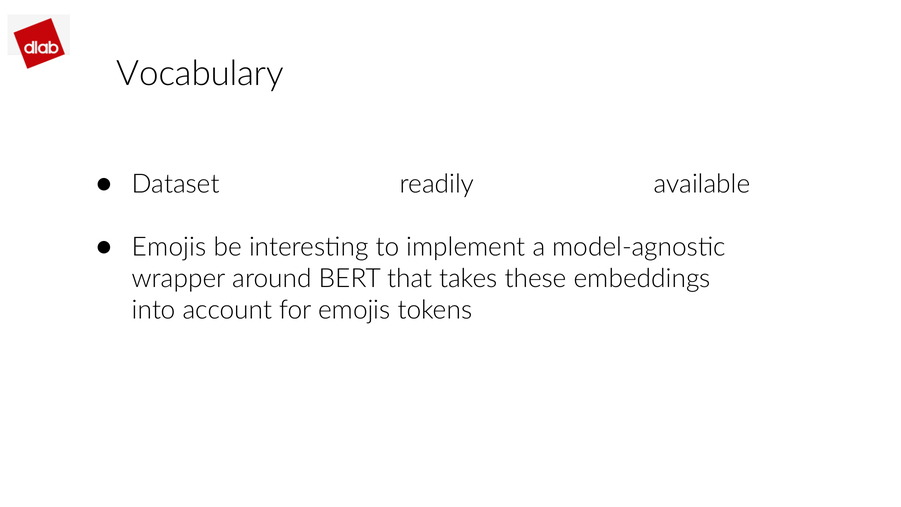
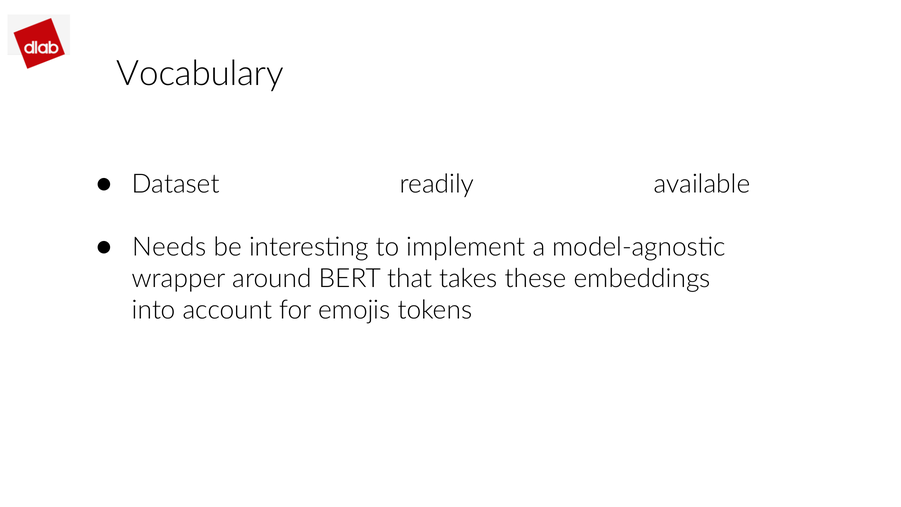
Emojis: Emojis -> Needs (169, 247)
